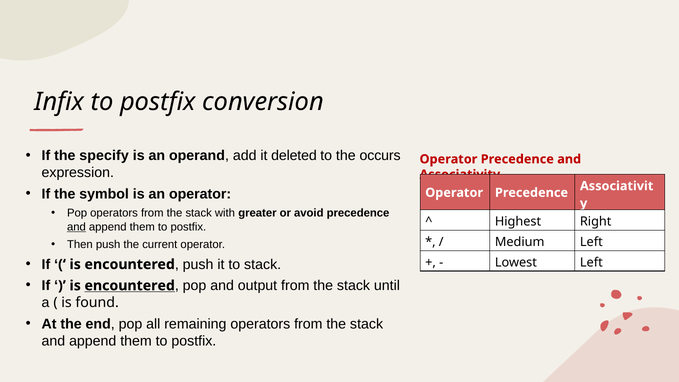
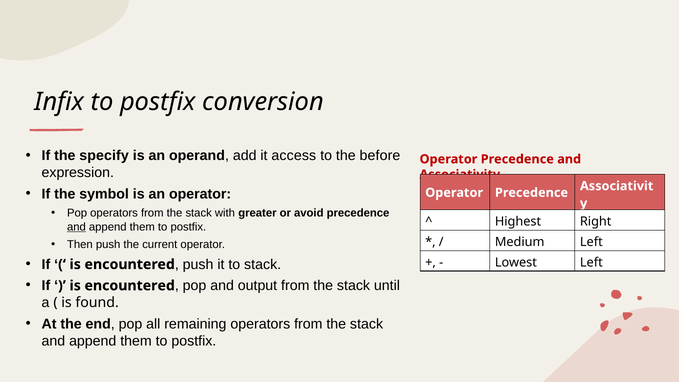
deleted: deleted -> access (294, 156)
occurs: occurs -> before (380, 156)
encountered underline: present -> none (130, 286)
